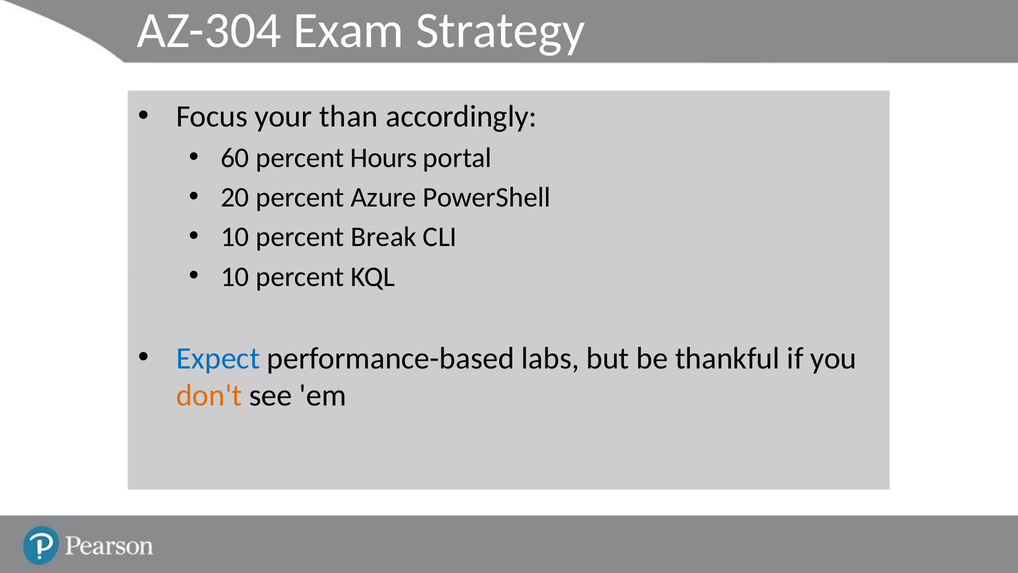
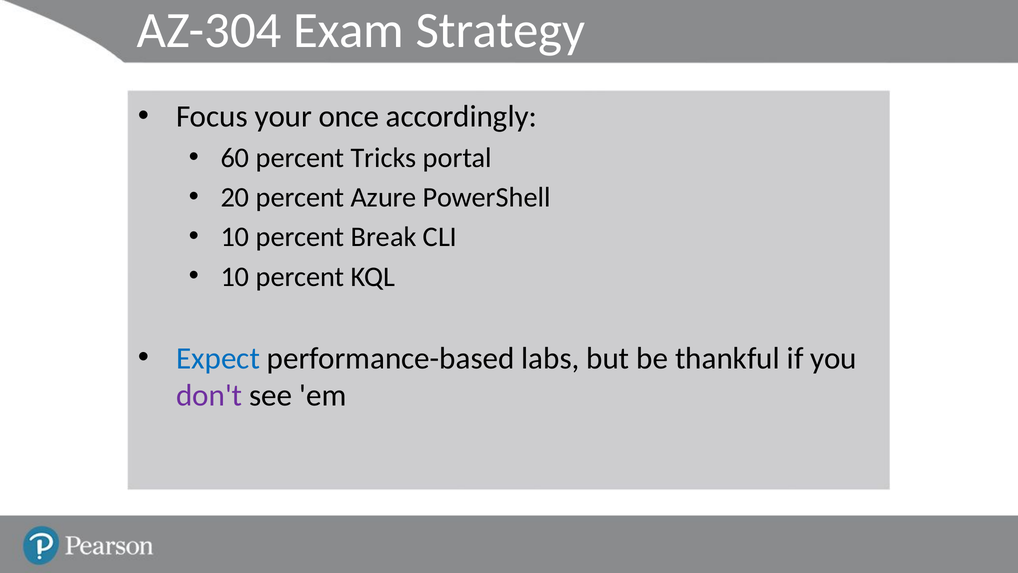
than: than -> once (349, 117)
Hours: Hours -> Tricks (384, 158)
don't colour: orange -> purple (209, 395)
